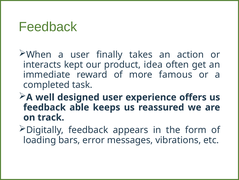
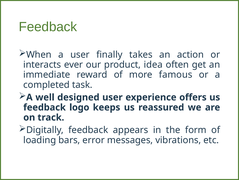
kept: kept -> ever (74, 64)
able: able -> logo (79, 107)
